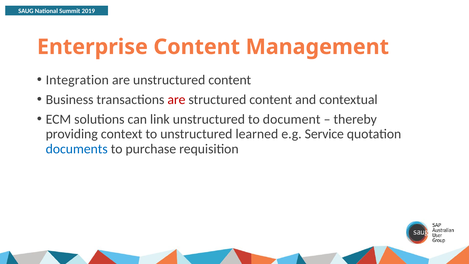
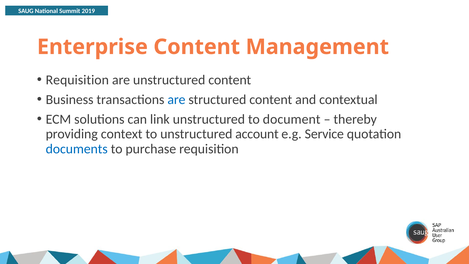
Integration: Integration -> Requisition (77, 80)
are colour: red -> blue (176, 100)
learned: learned -> account (257, 134)
